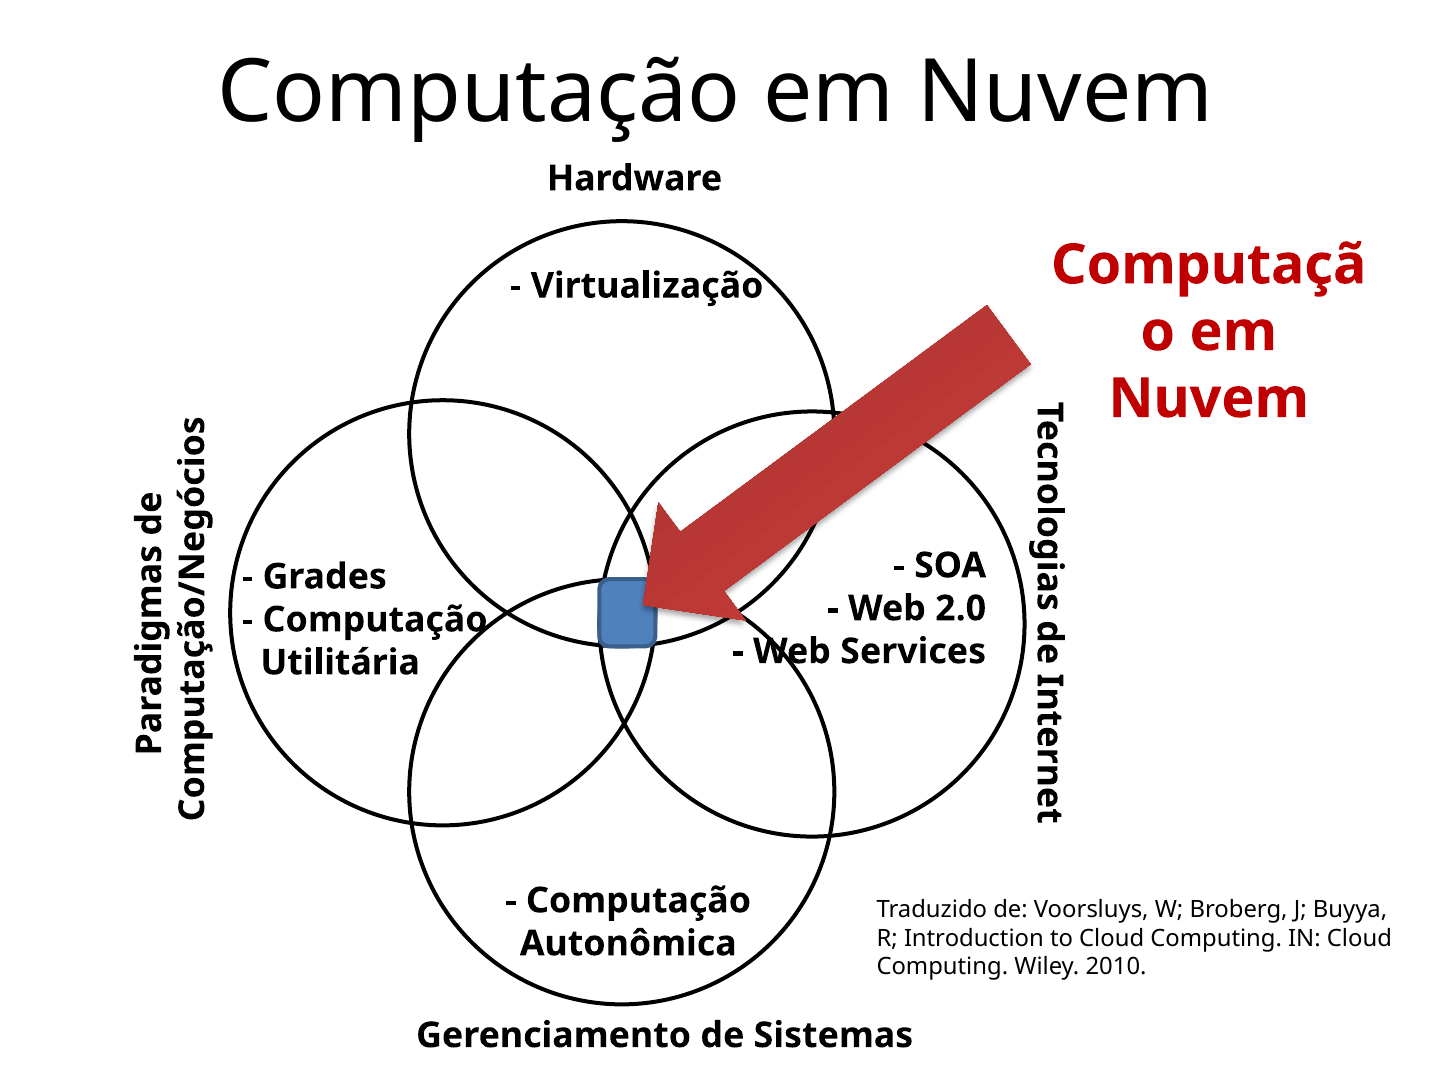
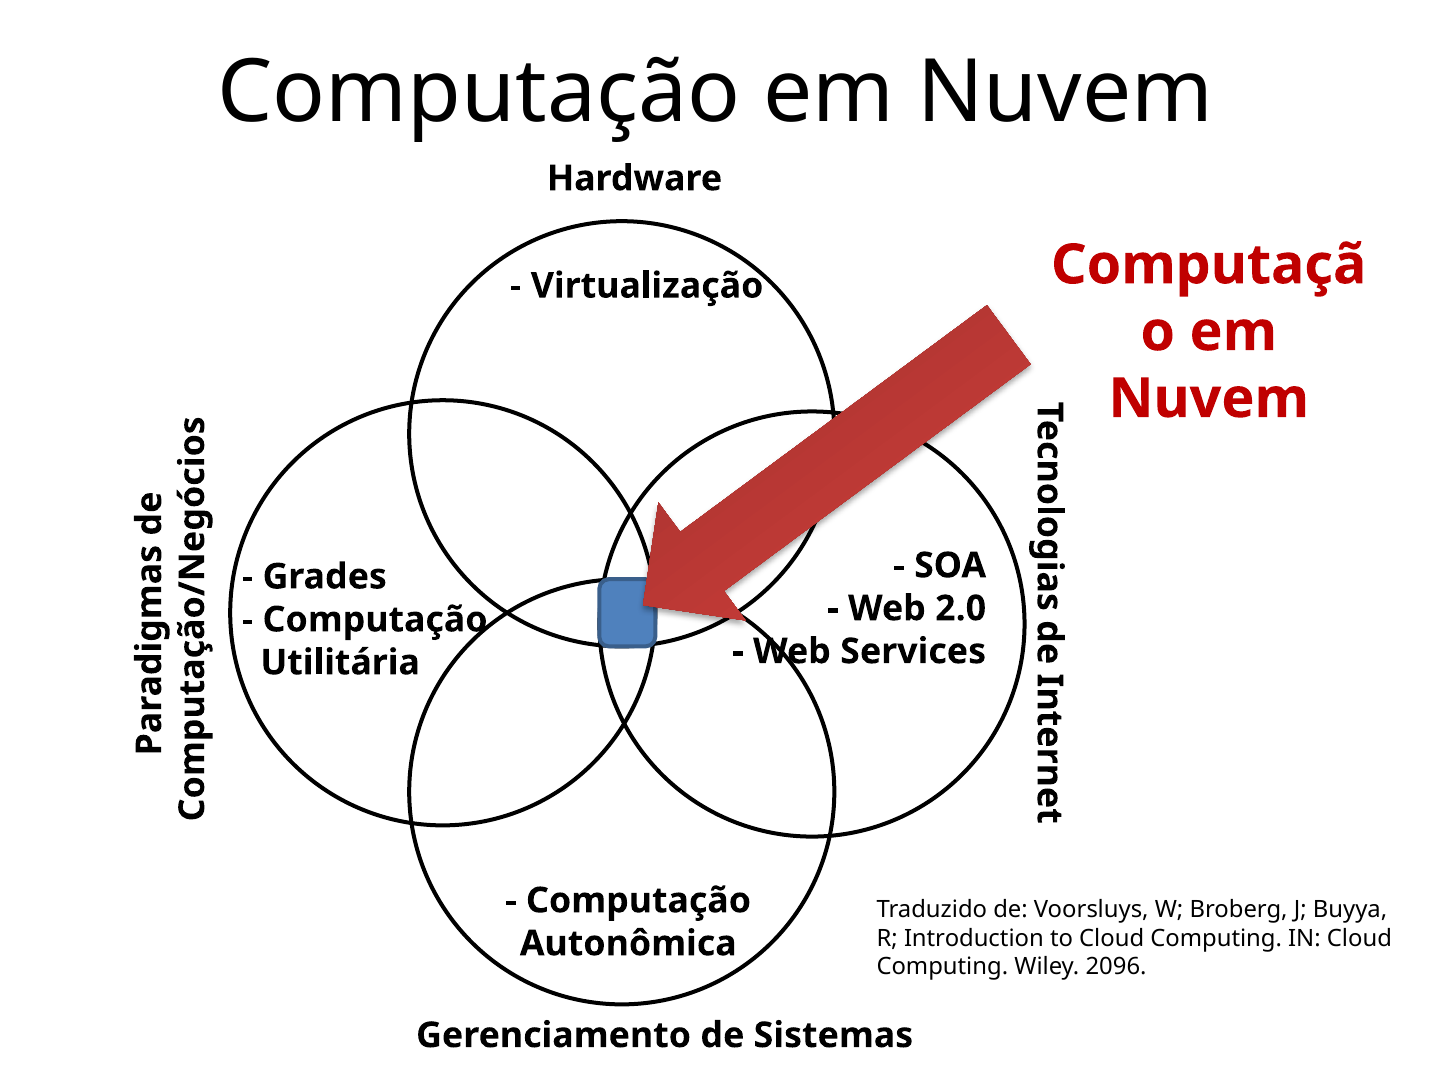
2010: 2010 -> 2096 (1116, 967)
